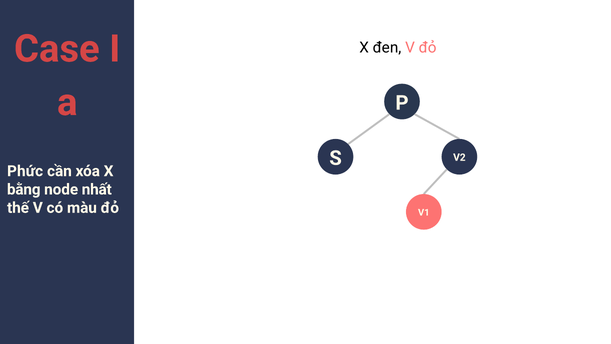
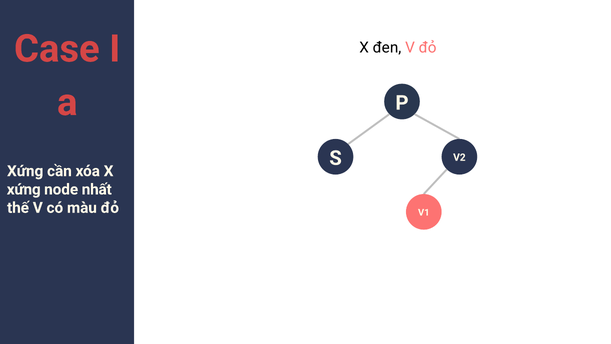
Phức: Phức -> Xứng (25, 171)
bằng: bằng -> xứng (24, 189)
